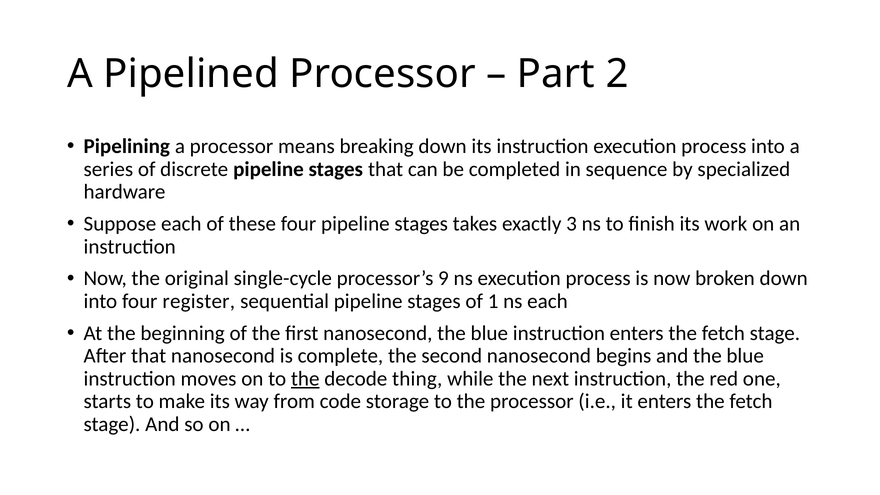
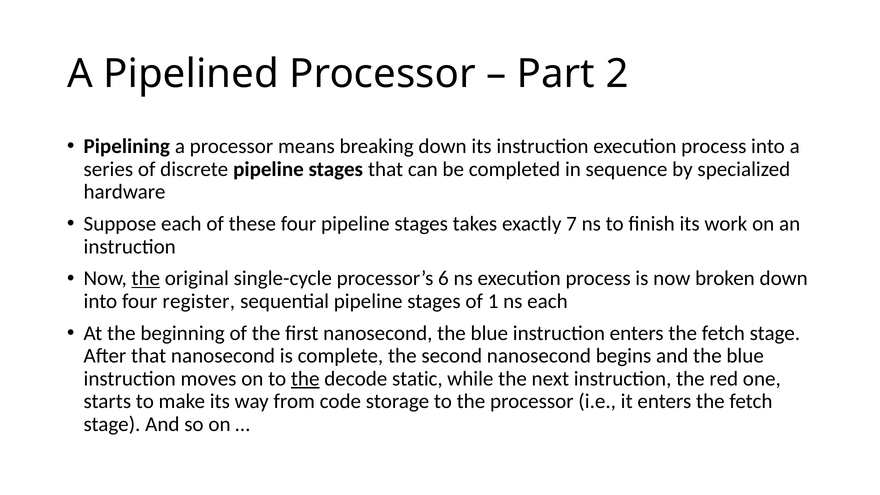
3: 3 -> 7 (572, 224)
the underline: none -> present (146, 278)
9: 9 -> 6 (443, 278)
thing: thing -> static (417, 379)
